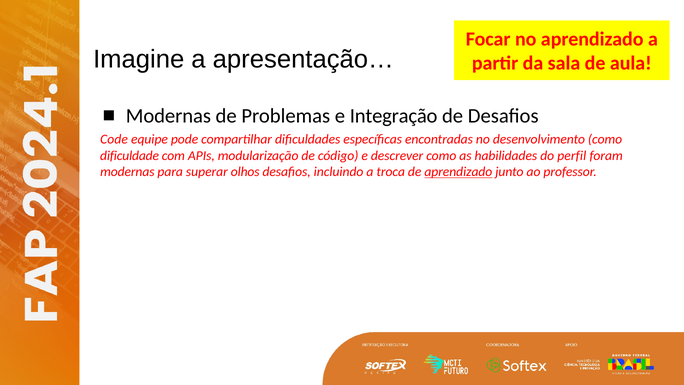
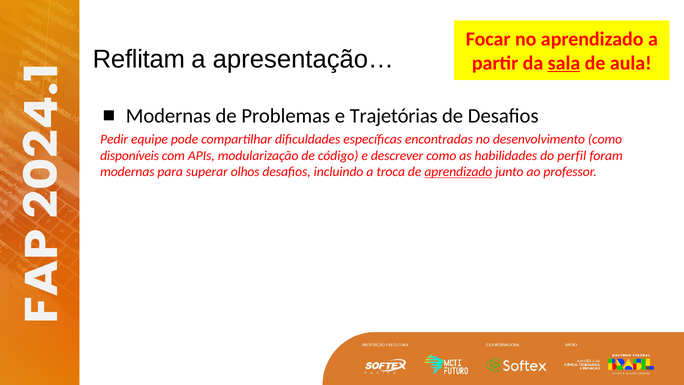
Imagine: Imagine -> Reflitam (139, 59)
sala underline: none -> present (564, 63)
Integração: Integração -> Trajetórias (394, 116)
Code: Code -> Pedir (114, 139)
dificuldade: dificuldade -> disponíveis (130, 156)
